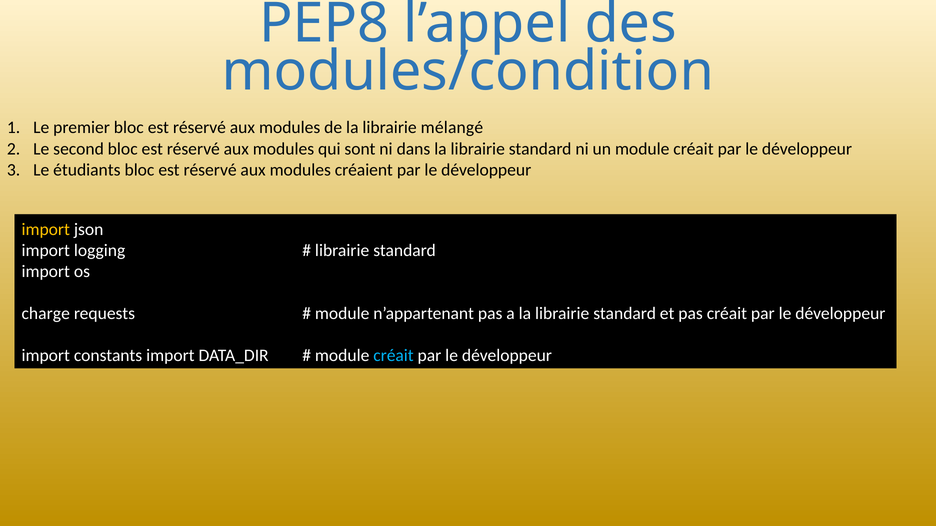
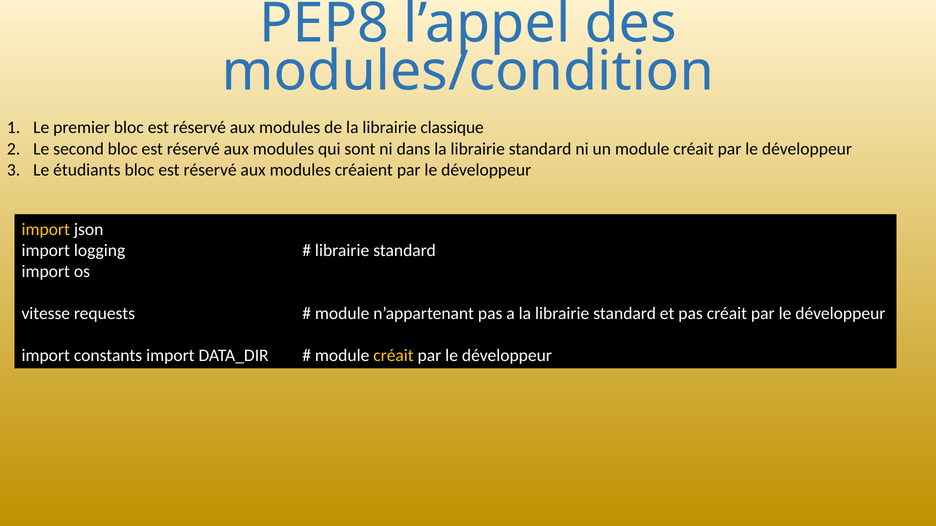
mélangé: mélangé -> classique (452, 128)
charge: charge -> vitesse (46, 314)
créait colour: light blue -> yellow (393, 356)
